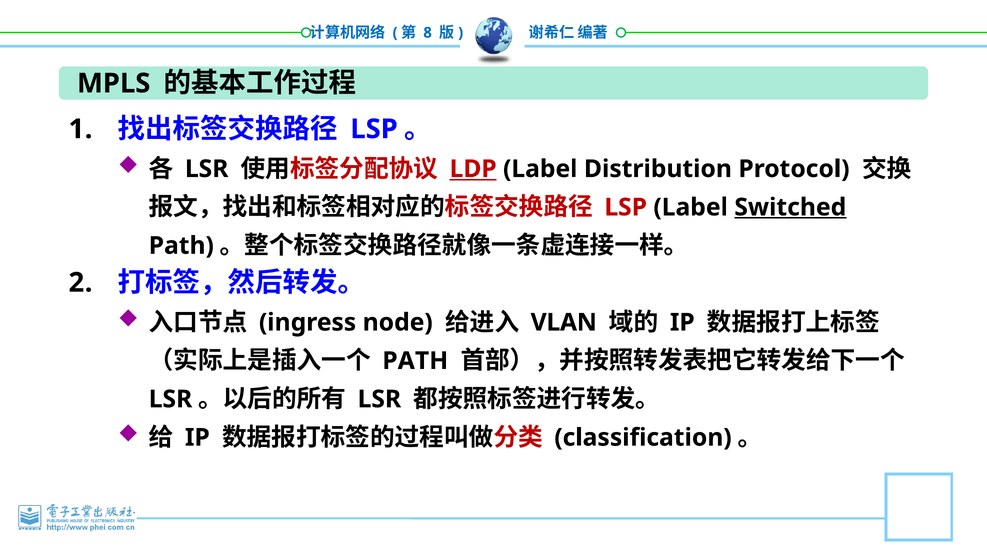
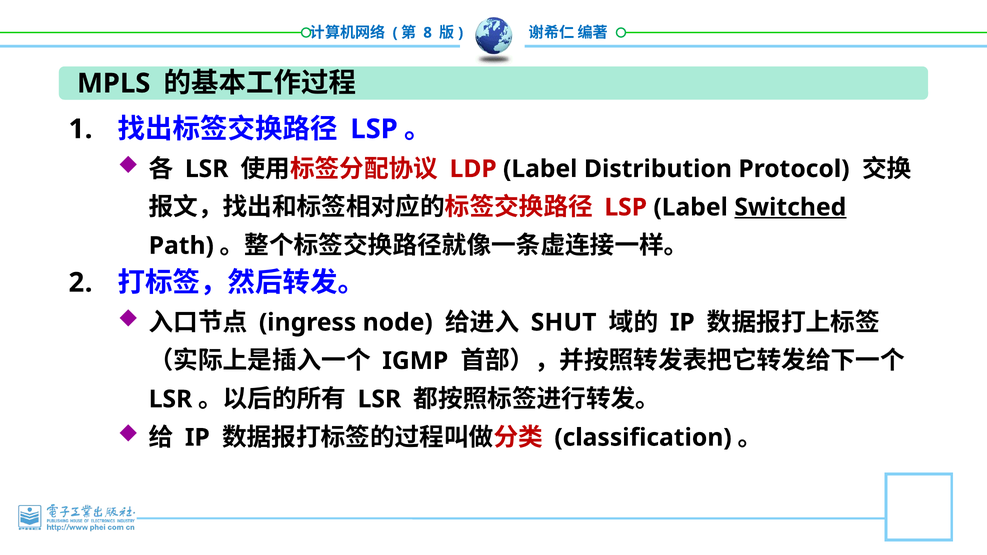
LDP underline: present -> none (473, 169)
VLAN: VLAN -> SHUT (564, 323)
PATH: PATH -> IGMP (415, 361)
